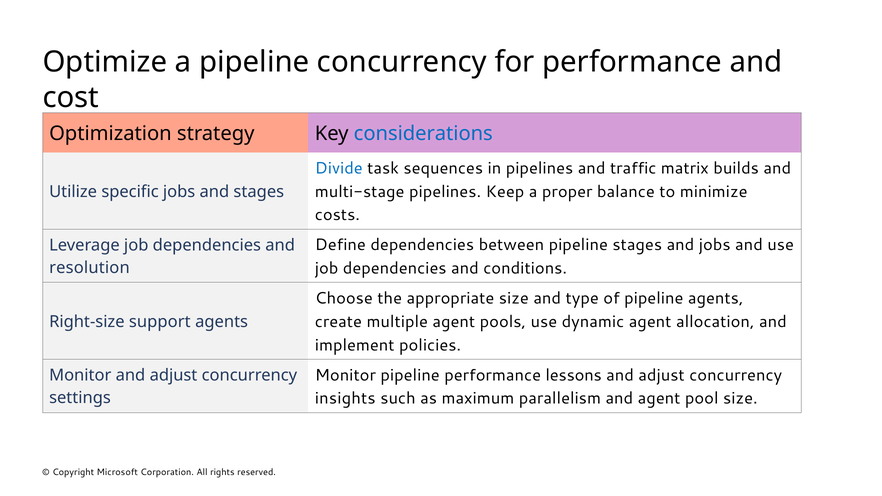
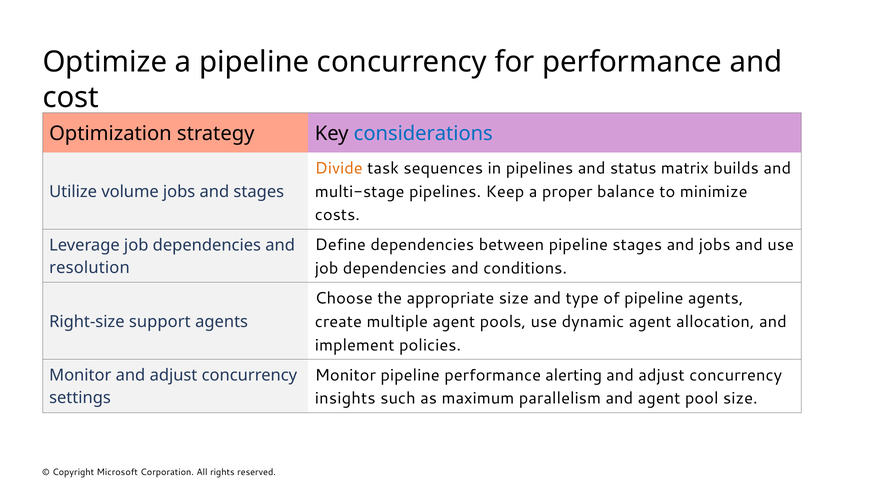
Divide colour: blue -> orange (339, 168)
traffic: traffic -> status (633, 168)
specific: specific -> volume (130, 192)
lessons: lessons -> alerting (574, 375)
